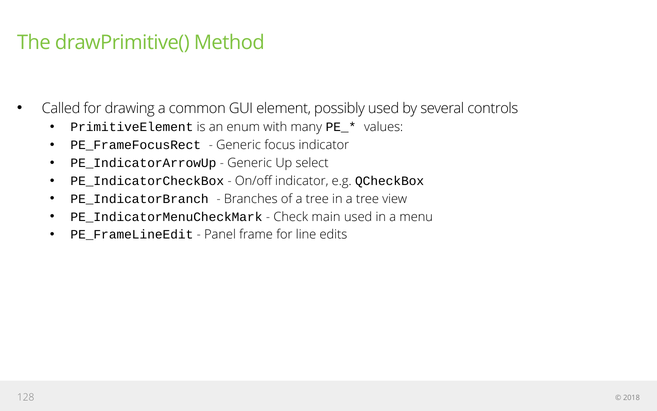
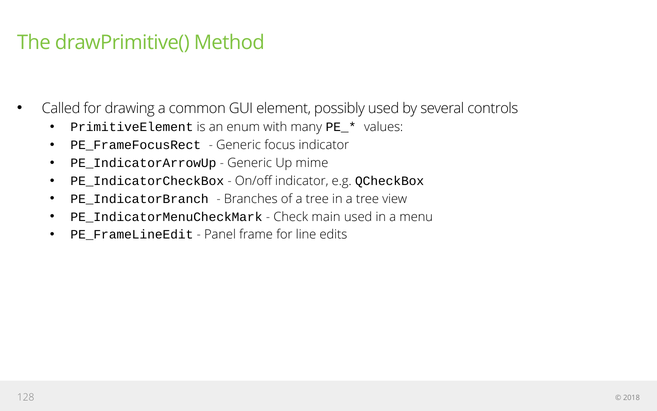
select: select -> mime (312, 163)
